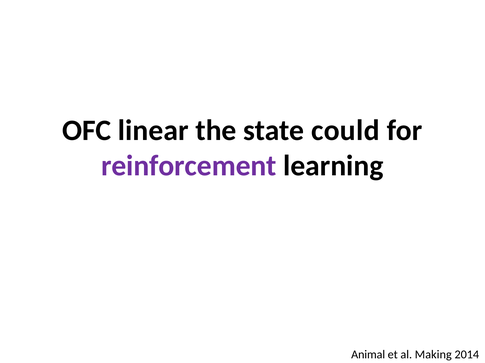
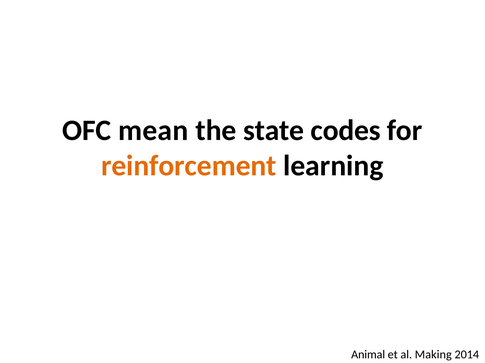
linear: linear -> mean (153, 131)
could: could -> codes (346, 131)
reinforcement colour: purple -> orange (189, 166)
